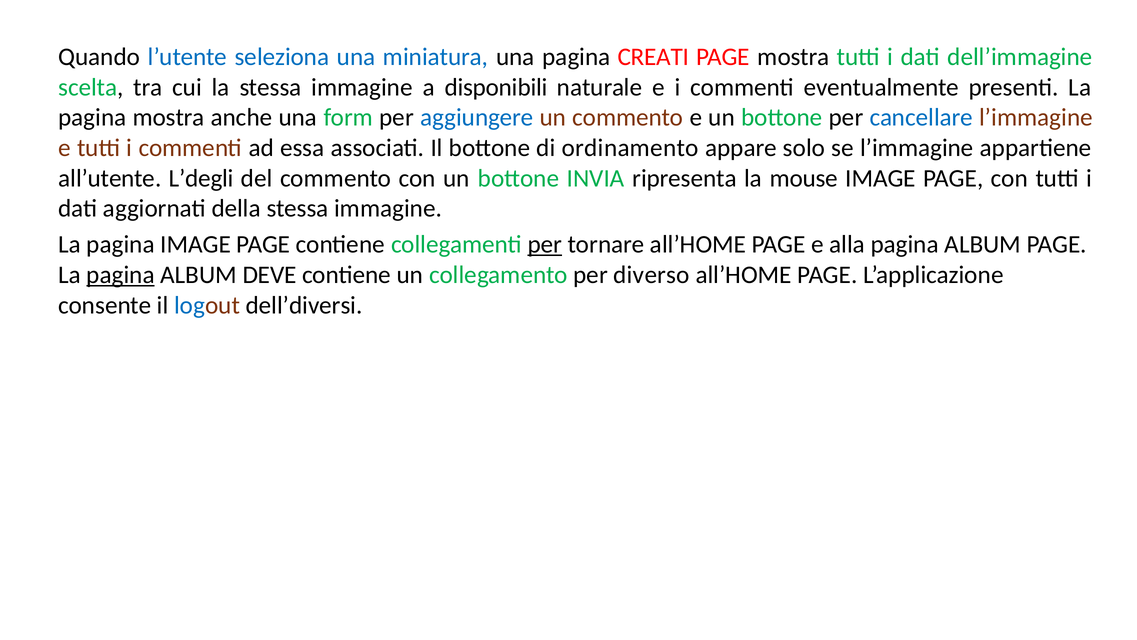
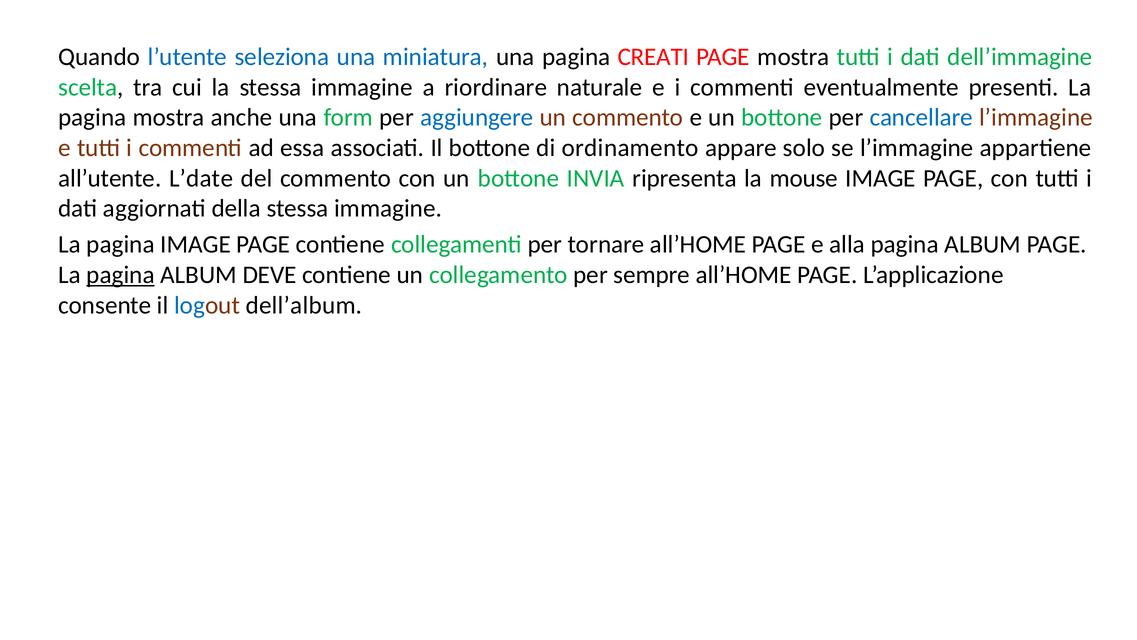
disponibili: disponibili -> riordinare (496, 87)
L’degli: L’degli -> L’date (201, 178)
per underline: present -> none (545, 244)
diverso: diverso -> sempre (652, 275)
dell’diversi: dell’diversi -> dell’album (304, 305)
